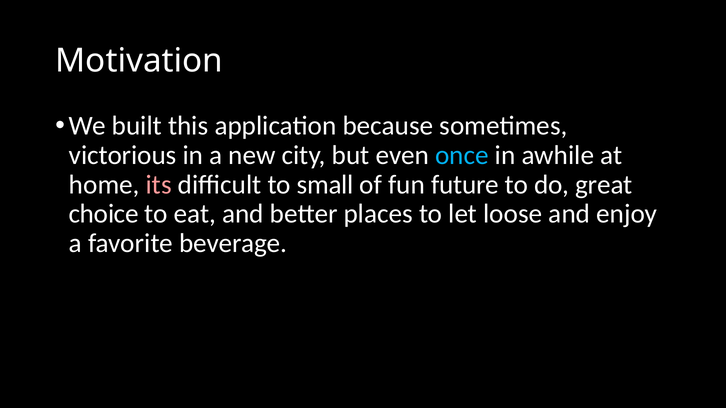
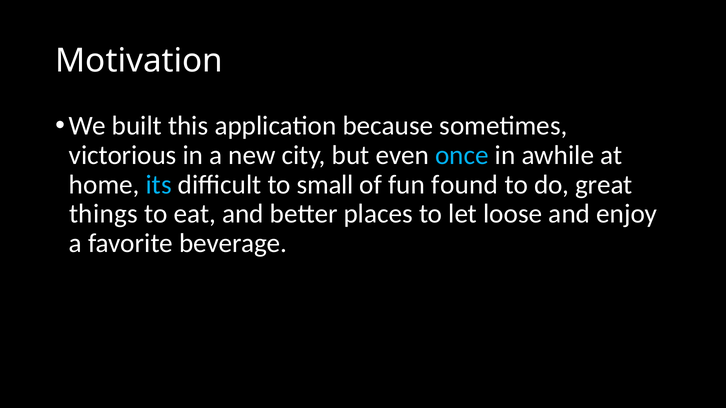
its colour: pink -> light blue (159, 185)
future: future -> found (465, 185)
choice: choice -> things (103, 214)
